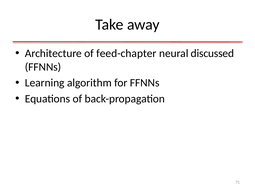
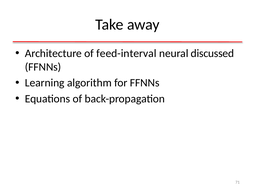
feed-chapter: feed-chapter -> feed-interval (126, 53)
